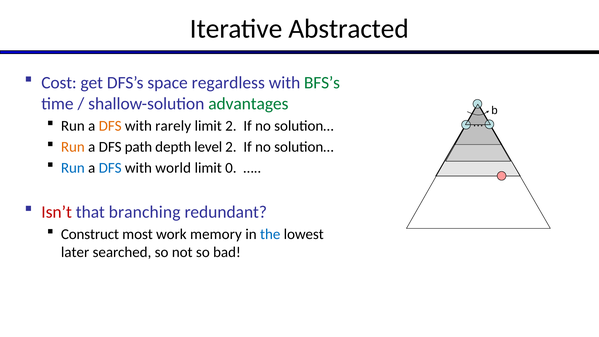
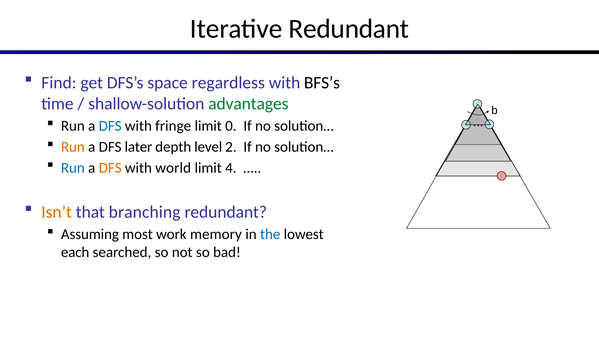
Iterative Abstracted: Abstracted -> Redundant (349, 29)
Cost: Cost -> Find (59, 83)
BFS’s colour: green -> black (322, 83)
DFS colour: orange -> blue (110, 126)
rarely: rarely -> fringe (173, 126)
limit 2: 2 -> 0 (231, 126)
path: path -> later (138, 147)
DFS colour: blue -> orange (110, 168)
0: 0 -> 4 (231, 168)
Isn’t colour: red -> orange (57, 212)
Construct: Construct -> Assuming (90, 234)
later: later -> each (75, 252)
